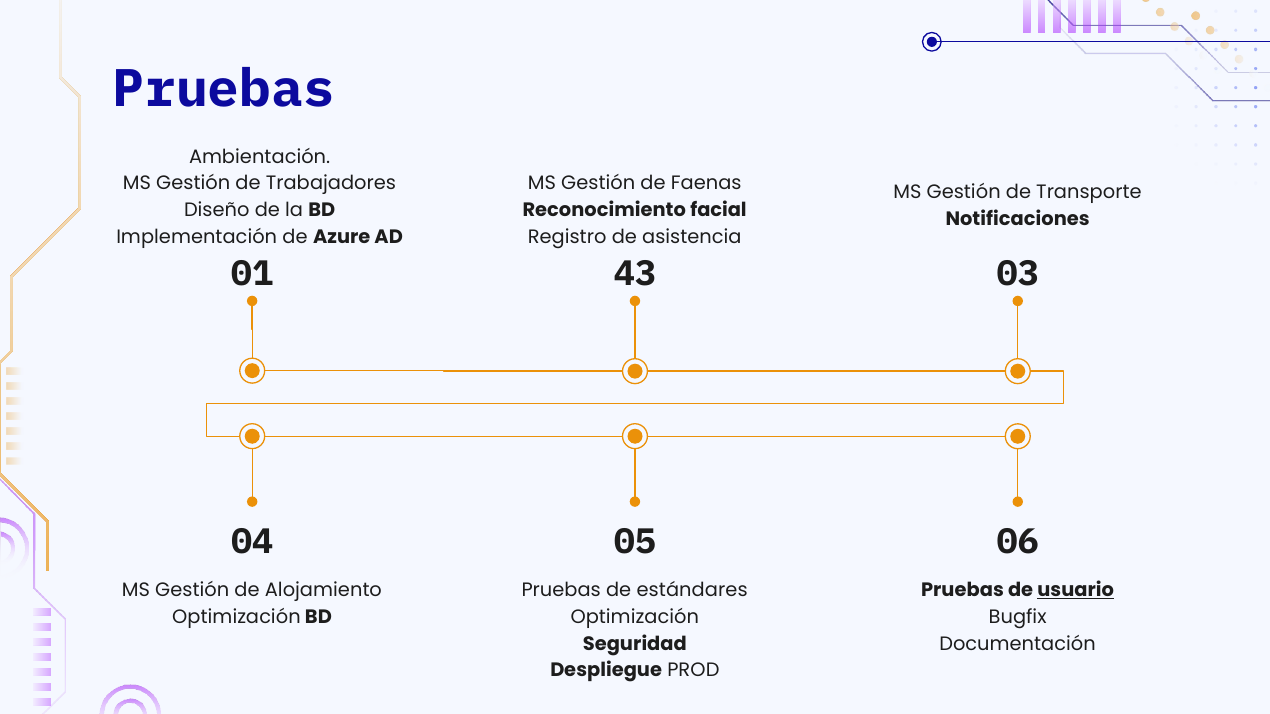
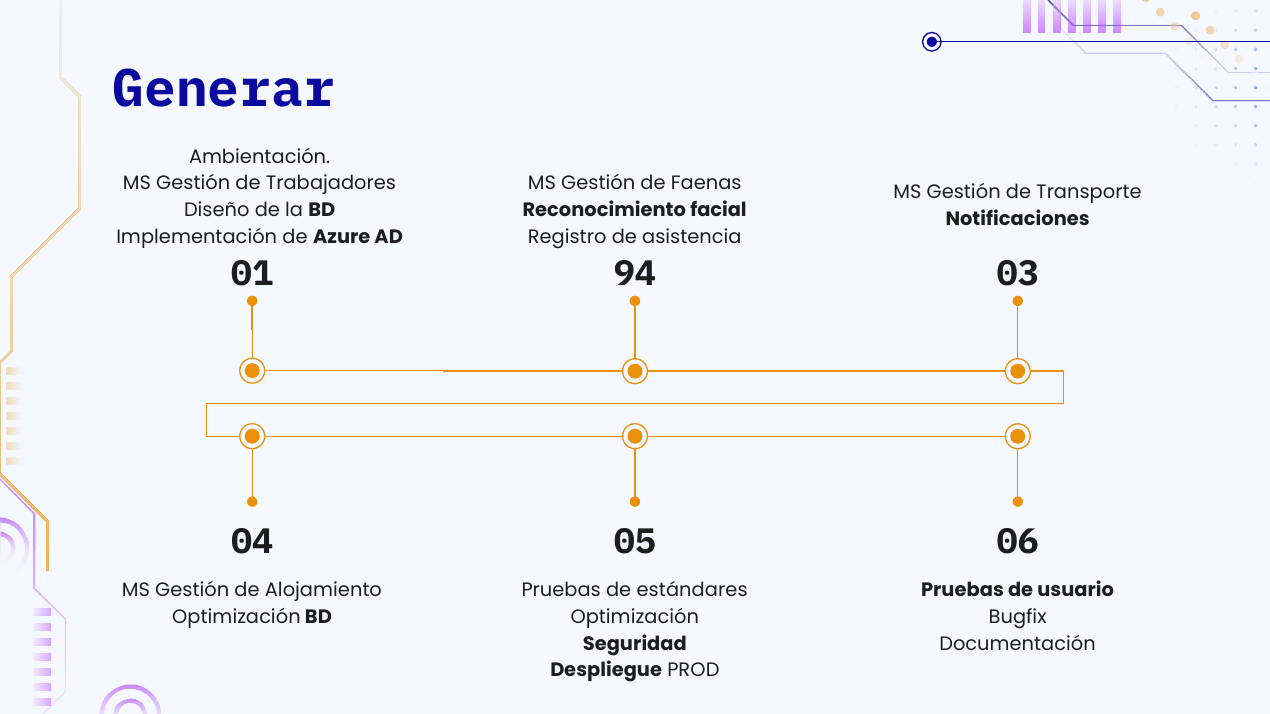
Pruebas: Pruebas -> Generar (224, 89)
43: 43 -> 94 (635, 274)
usuario underline: present -> none (1076, 590)
